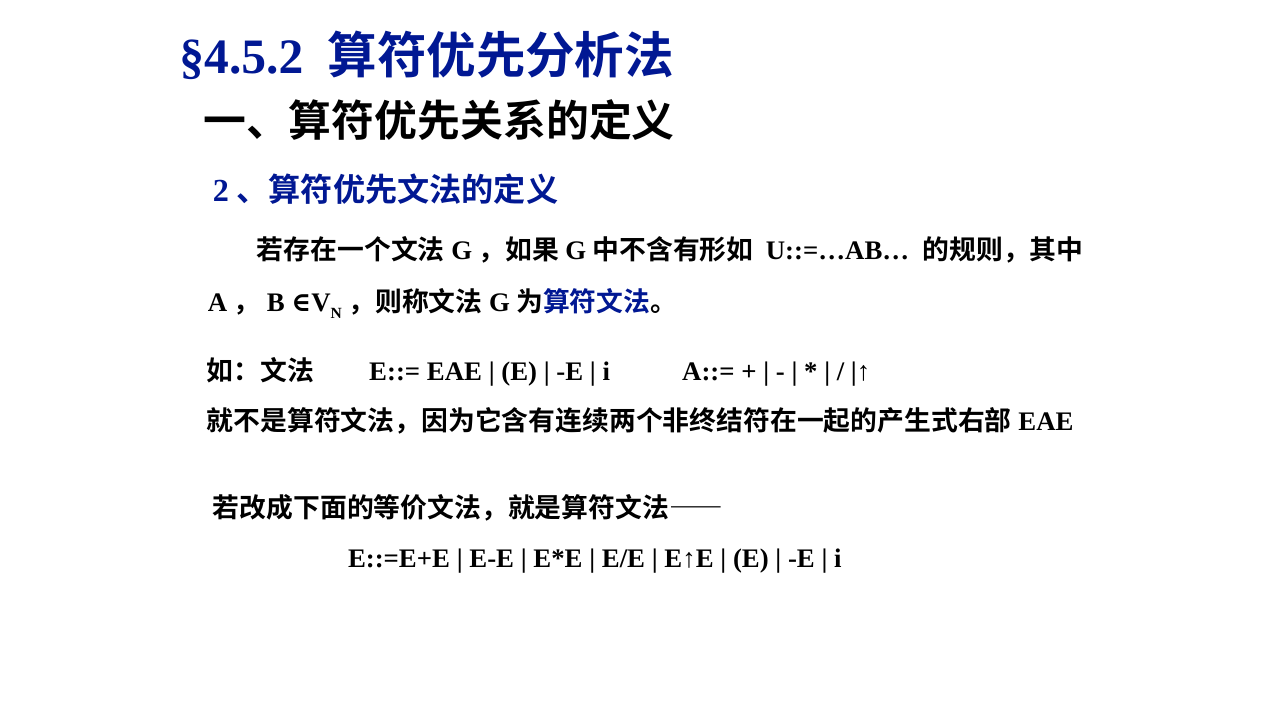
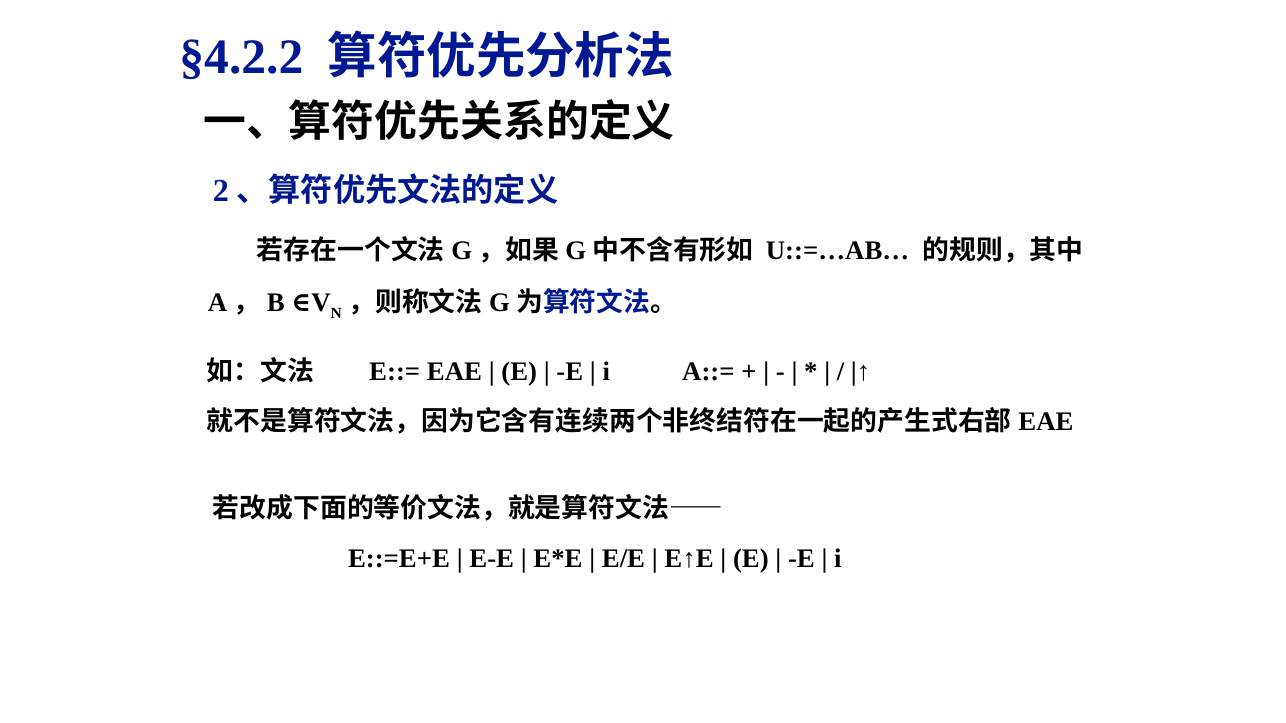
§4.5.2: §4.5.2 -> §4.2.2 (241, 57)
